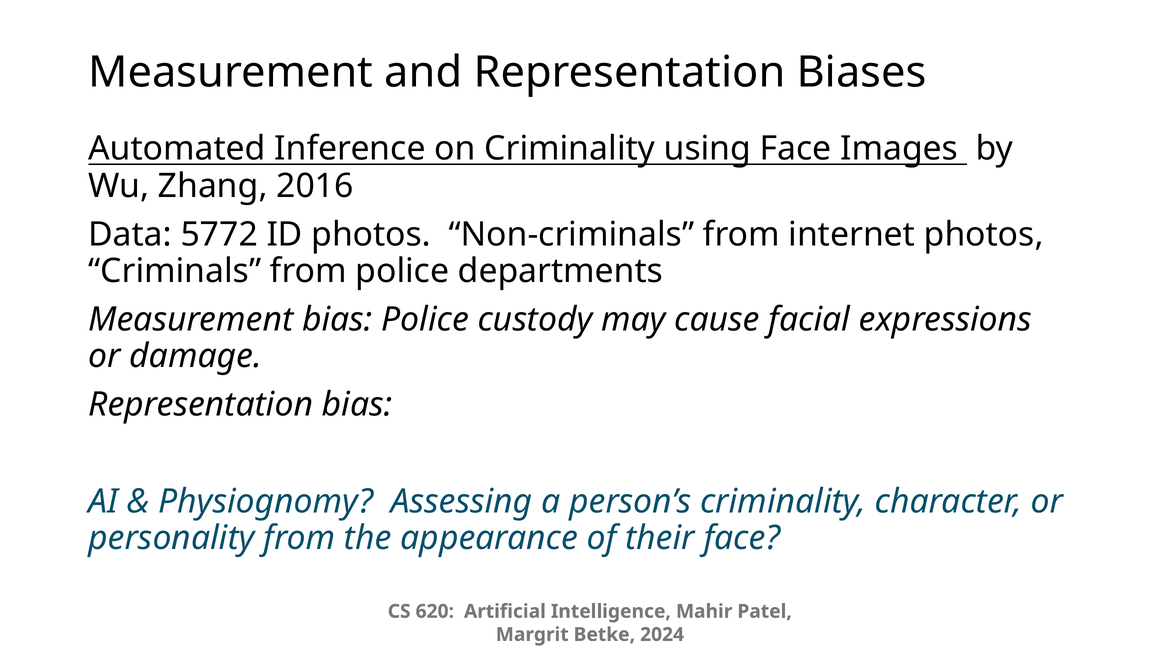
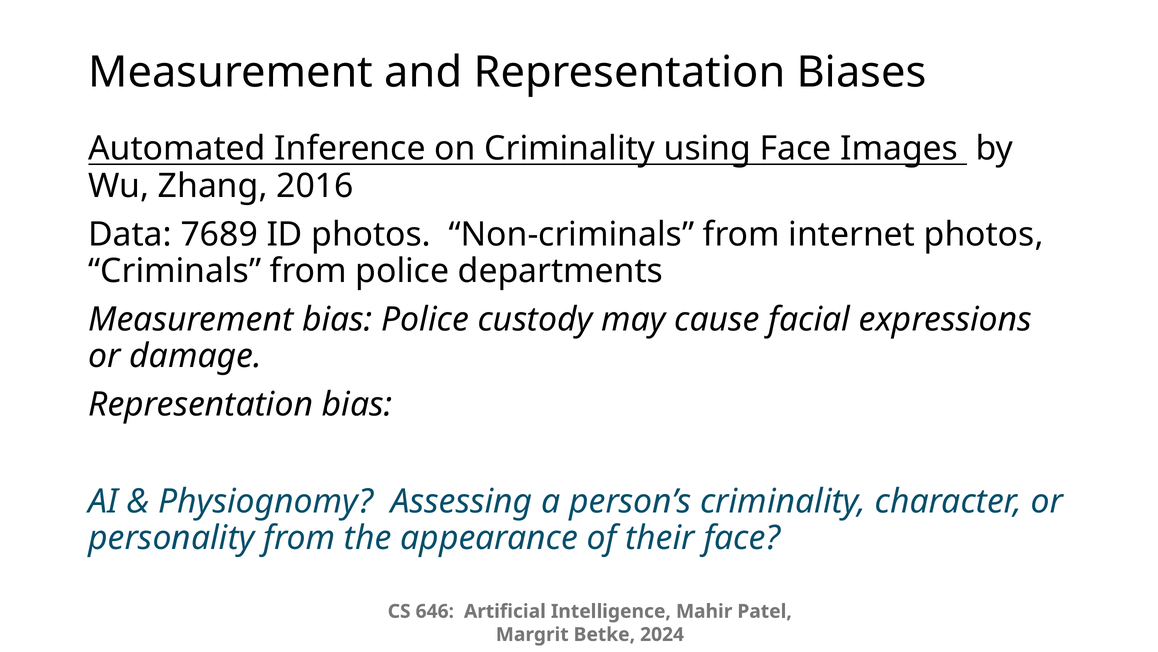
5772: 5772 -> 7689 (219, 235)
620: 620 -> 646 (435, 611)
